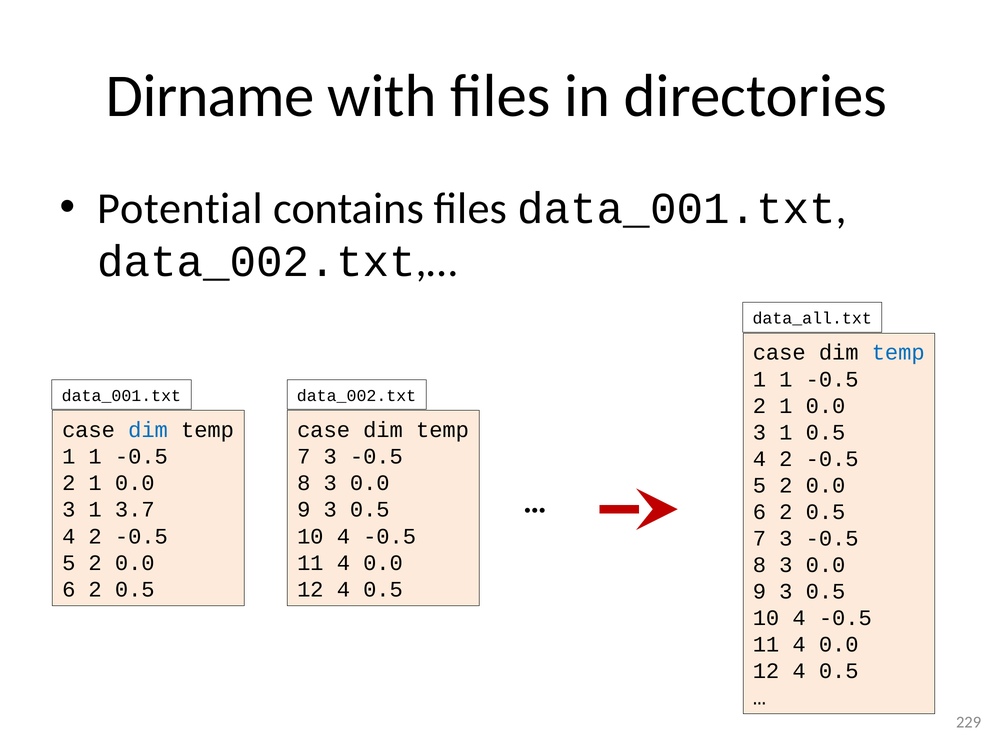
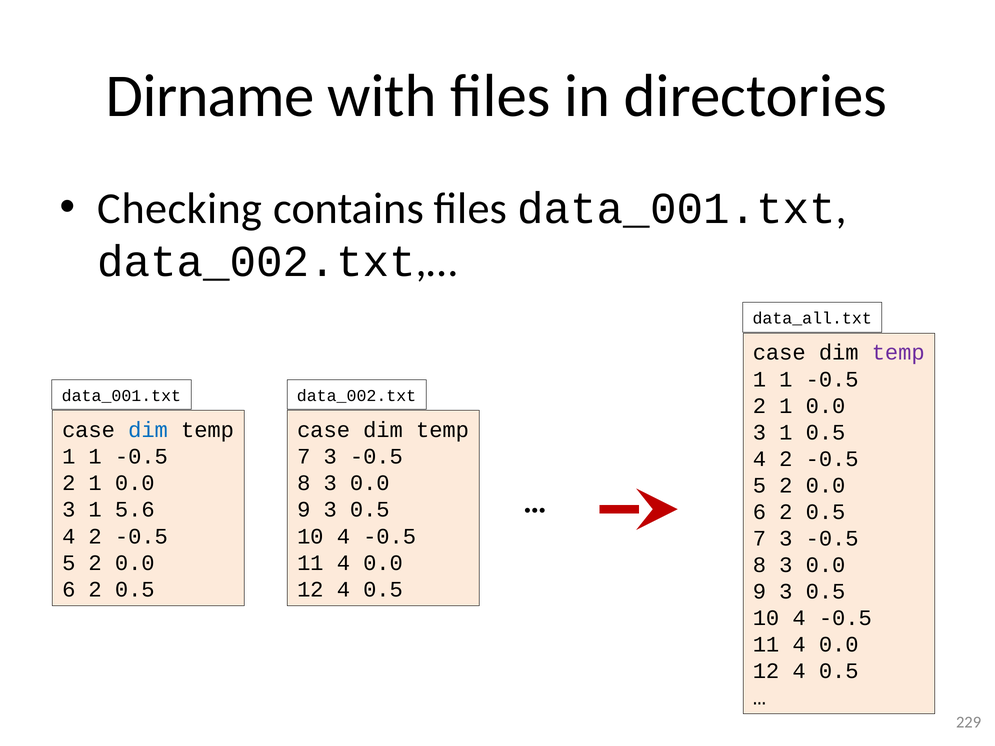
Potential: Potential -> Checking (180, 209)
temp colour: blue -> purple (898, 353)
3.7: 3.7 -> 5.6 (135, 510)
